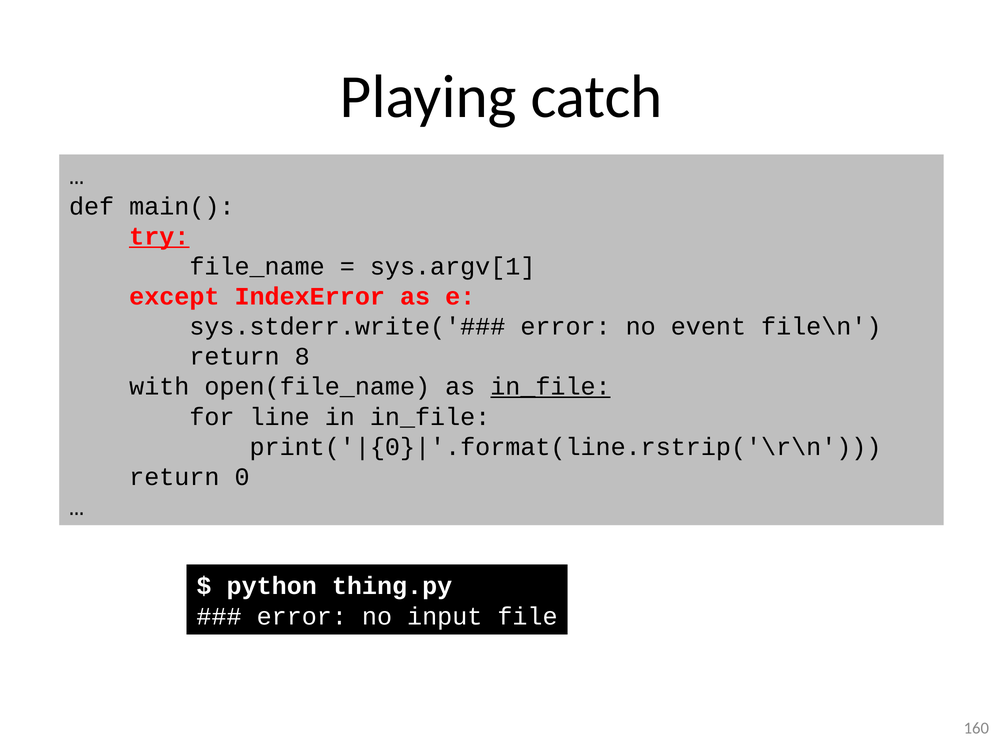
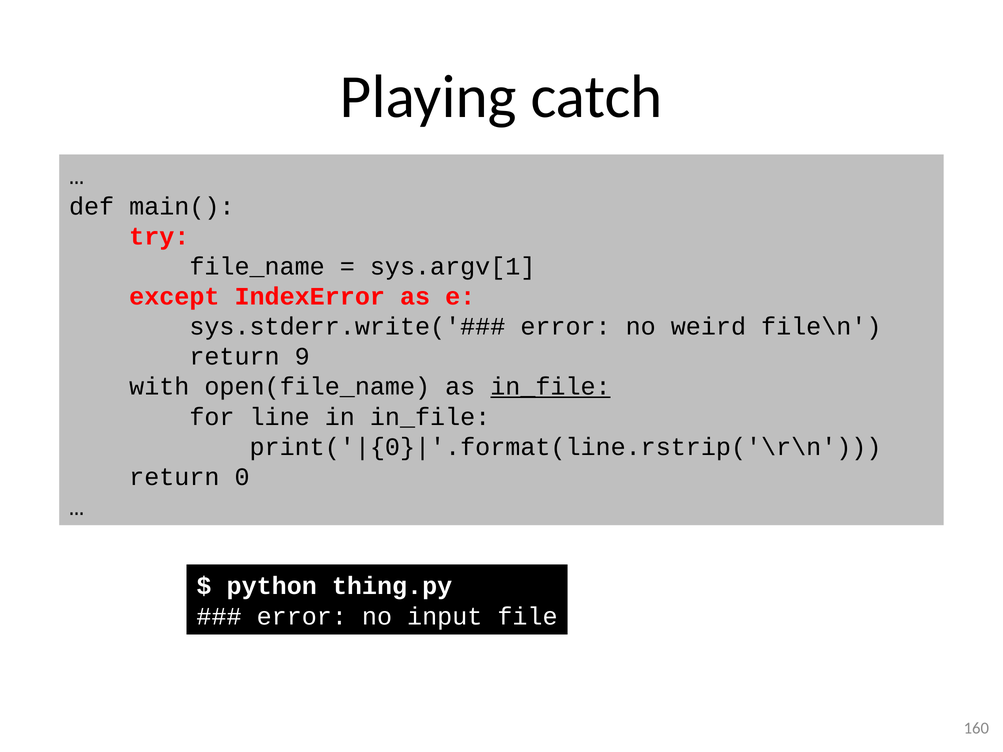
try underline: present -> none (159, 236)
event: event -> weird (708, 327)
8: 8 -> 9 (302, 357)
